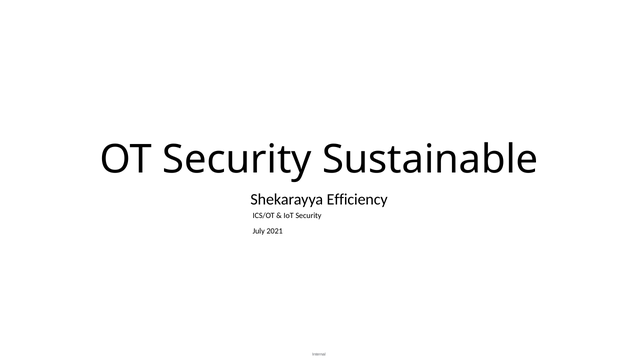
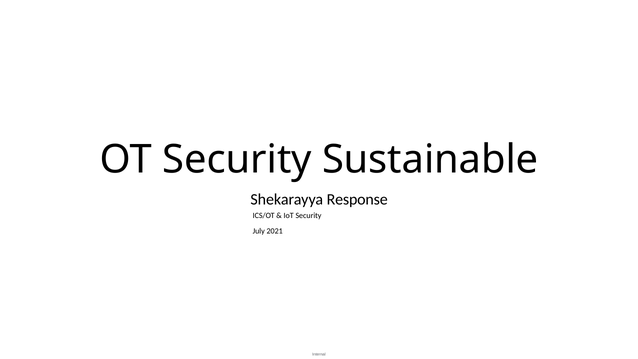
Efficiency: Efficiency -> Response (357, 199)
